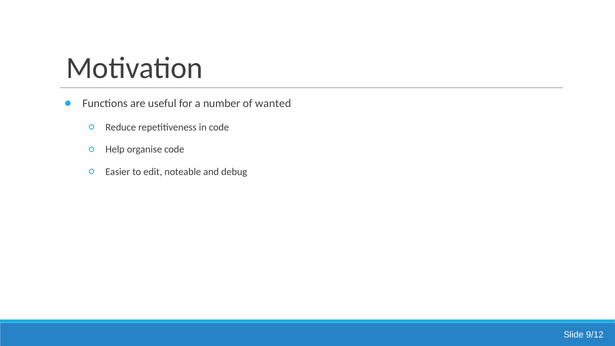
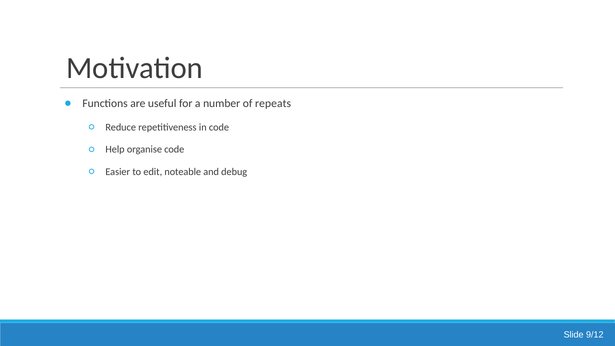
wanted: wanted -> repeats (273, 103)
